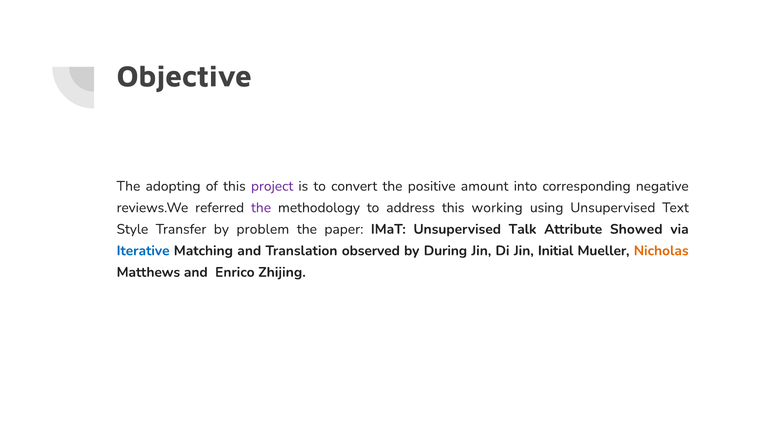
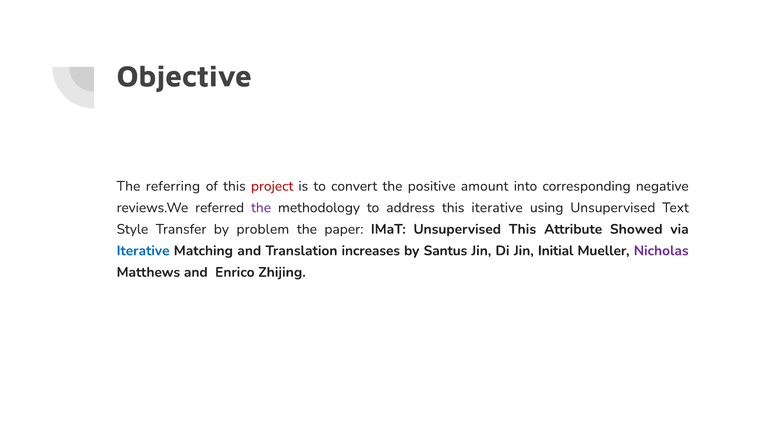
adopting: adopting -> referring (173, 186)
project colour: purple -> red (272, 186)
this working: working -> iterative (497, 208)
Unsupervised Talk: Talk -> This (522, 229)
observed: observed -> increases (371, 251)
During: During -> Santus (445, 251)
Nicholas colour: orange -> purple (661, 251)
